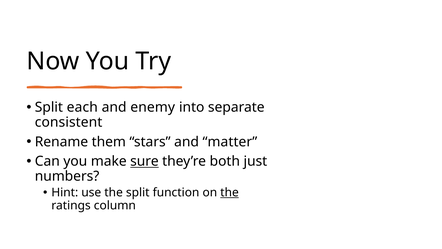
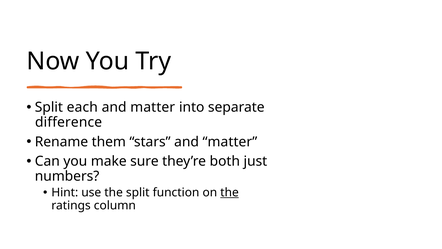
enemy: enemy -> matter (153, 107)
consistent: consistent -> difference (69, 122)
sure underline: present -> none (144, 161)
